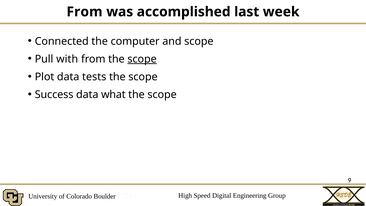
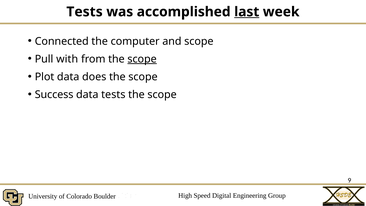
From: From -> Tests (85, 12)
last underline: none -> present (247, 12)
tests: tests -> does (94, 77)
data what: what -> tests (113, 95)
